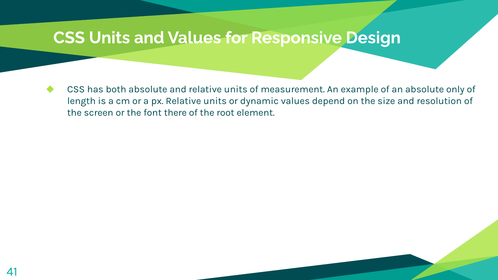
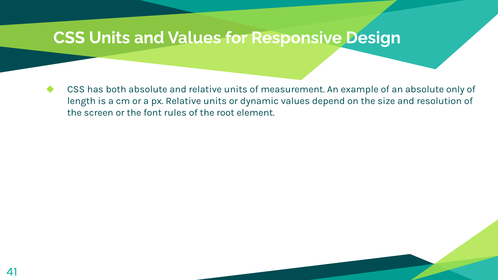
there: there -> rules (175, 113)
